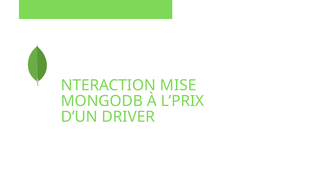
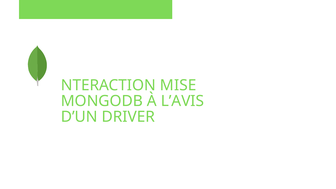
L’PRIX: L’PRIX -> L’AVIS (182, 101)
